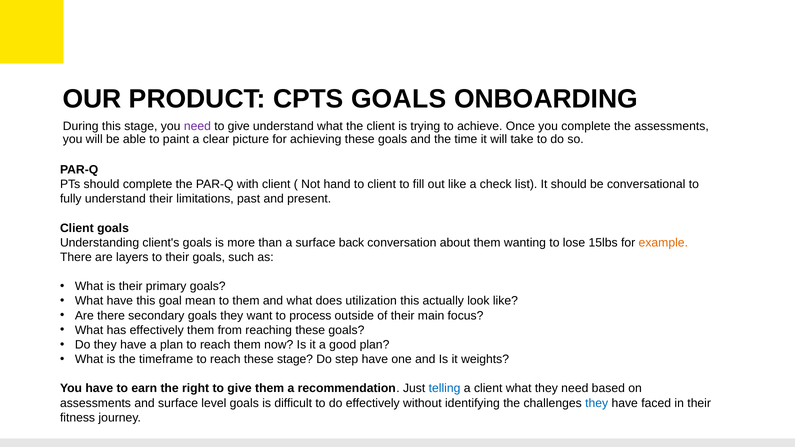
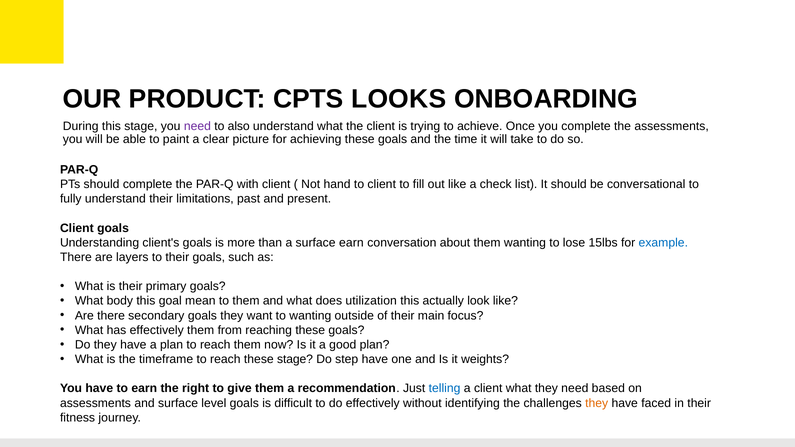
CPTS GOALS: GOALS -> LOOKS (399, 99)
give: give -> also (239, 126)
surface back: back -> earn (351, 243)
example colour: orange -> blue (663, 243)
What have: have -> body (120, 301)
to process: process -> wanting (310, 316)
they colour: blue -> orange (597, 403)
